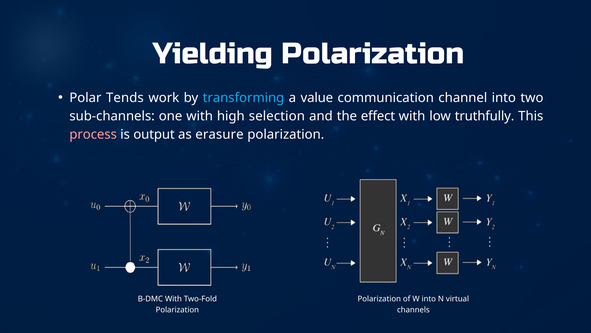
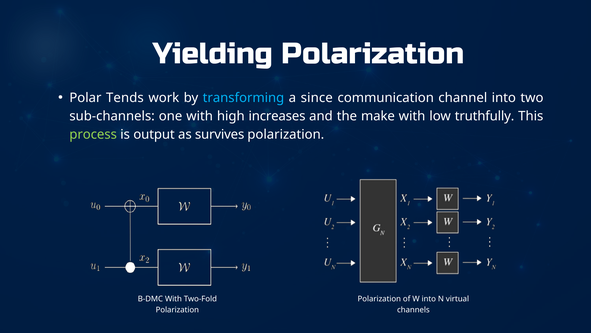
value: value -> since (317, 98)
selection: selection -> increases (277, 116)
effect: effect -> make (378, 116)
process colour: pink -> light green (93, 134)
erasure: erasure -> survives (220, 134)
